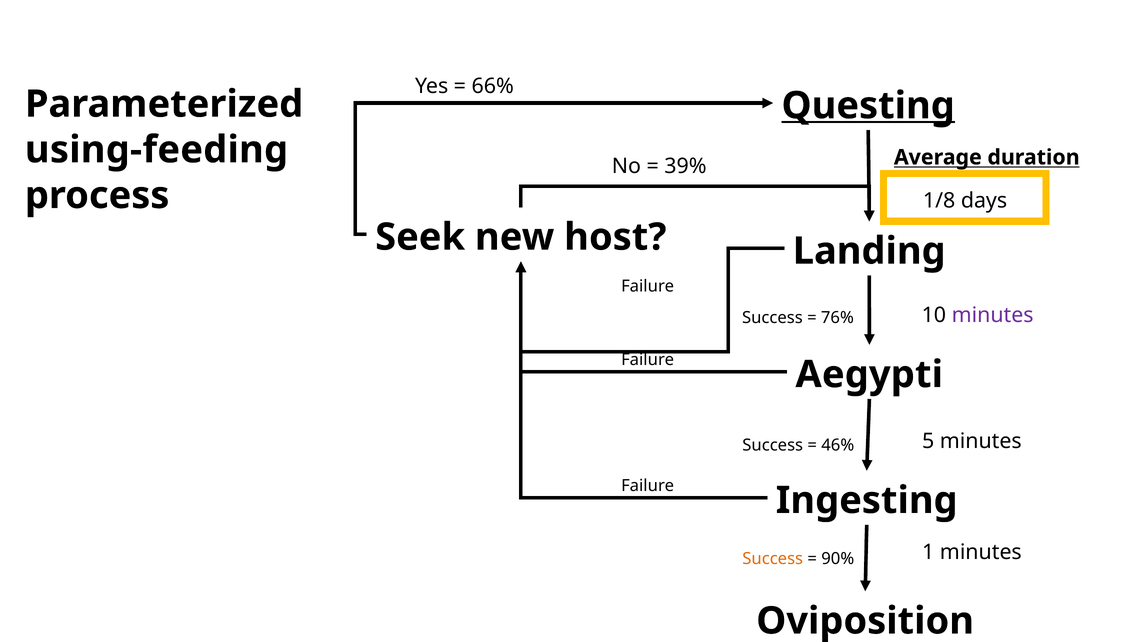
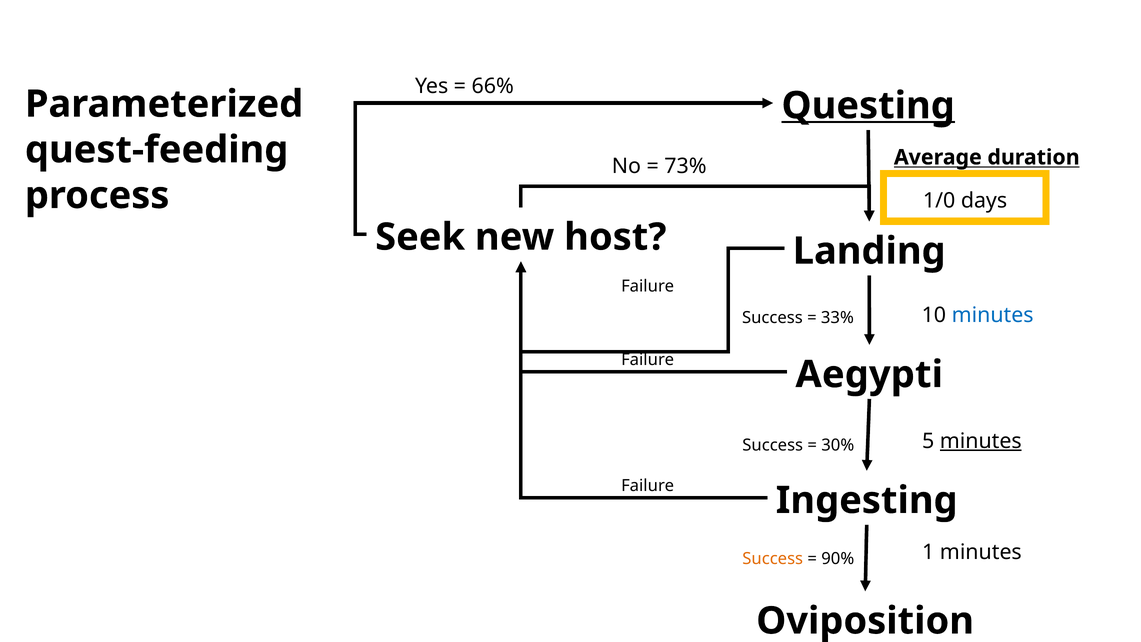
using-feeding: using-feeding -> quest-feeding (157, 150)
39%: 39% -> 73% (685, 166)
1/8: 1/8 -> 1/0 (939, 201)
minutes colour: purple -> blue (993, 315)
76%: 76% -> 33% (837, 318)
minutes underline: none -> present (981, 441)
46%: 46% -> 30% (838, 445)
